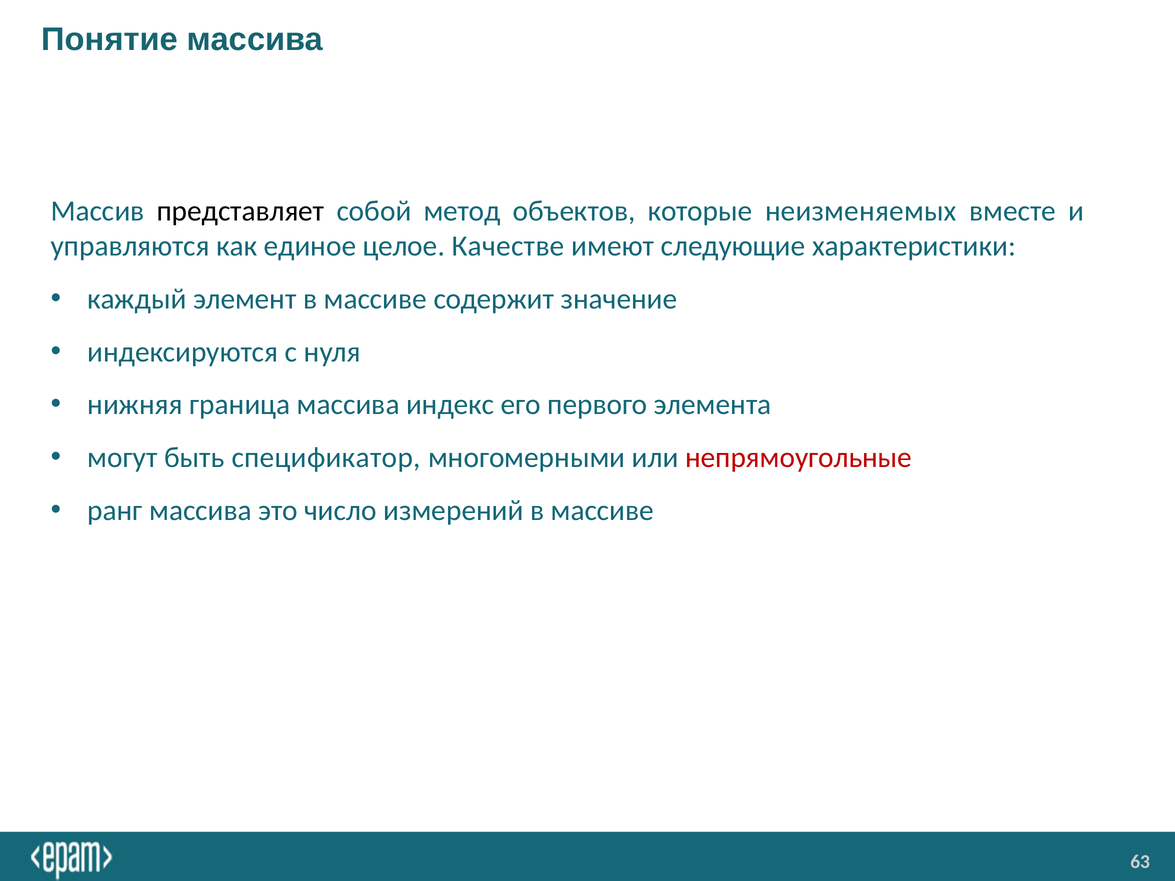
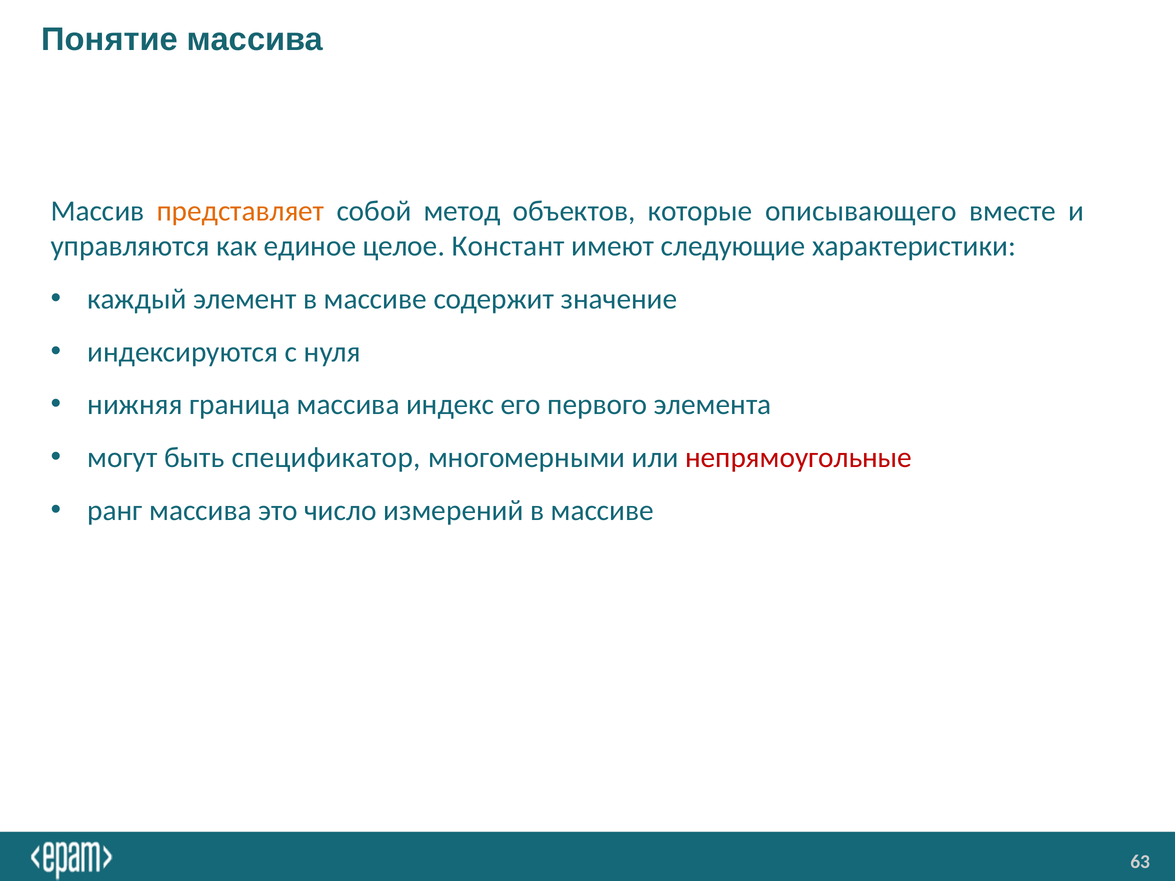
представляет colour: black -> orange (240, 211)
неизменяемых: неизменяемых -> описывающего (861, 211)
Качестве: Качестве -> Констант (508, 246)
